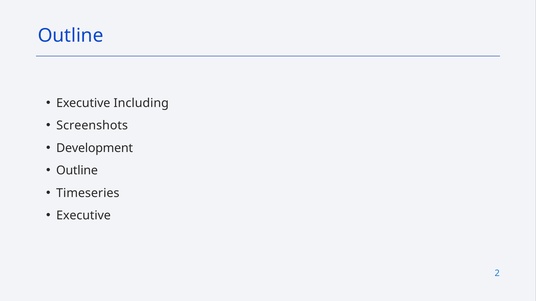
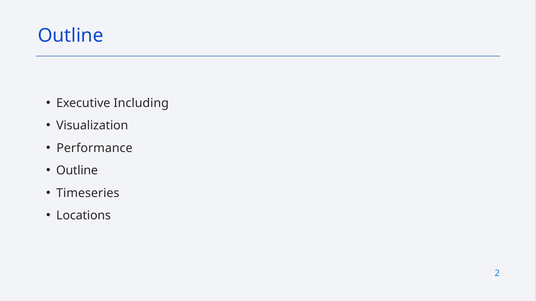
Screenshots: Screenshots -> Visualization (92, 126)
Development: Development -> Performance (95, 148)
Executive: Executive -> Locations (84, 216)
